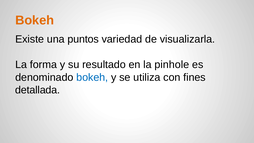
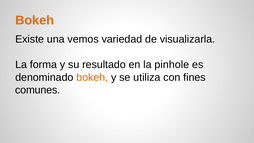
puntos: puntos -> vemos (83, 39)
bokeh colour: blue -> orange (92, 77)
detallada: detallada -> comunes (38, 90)
